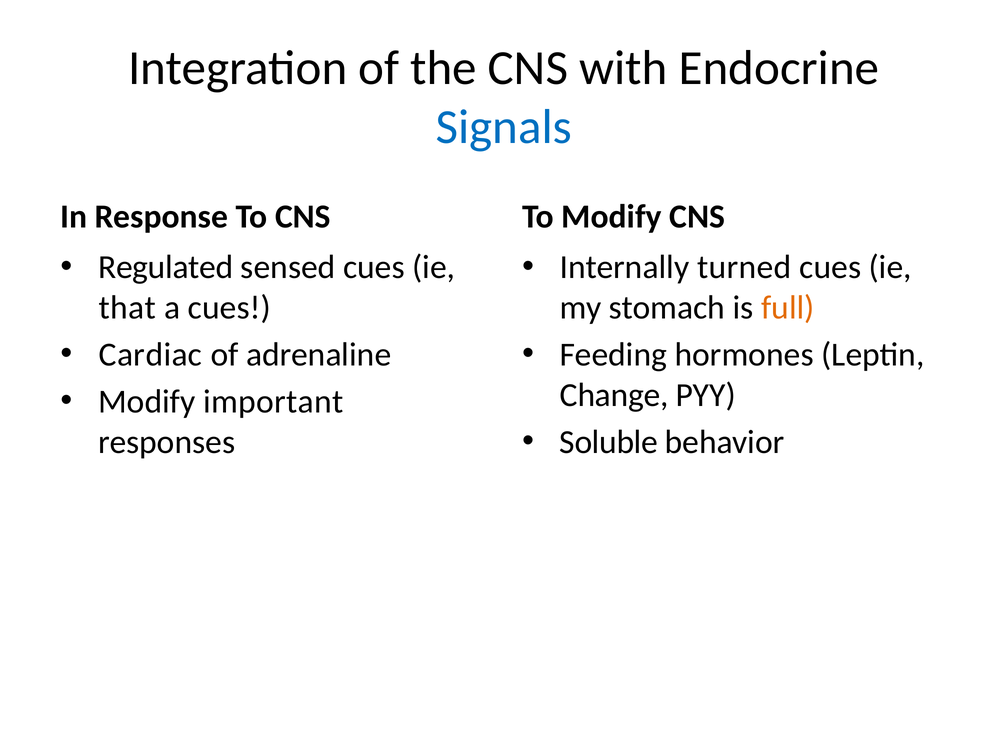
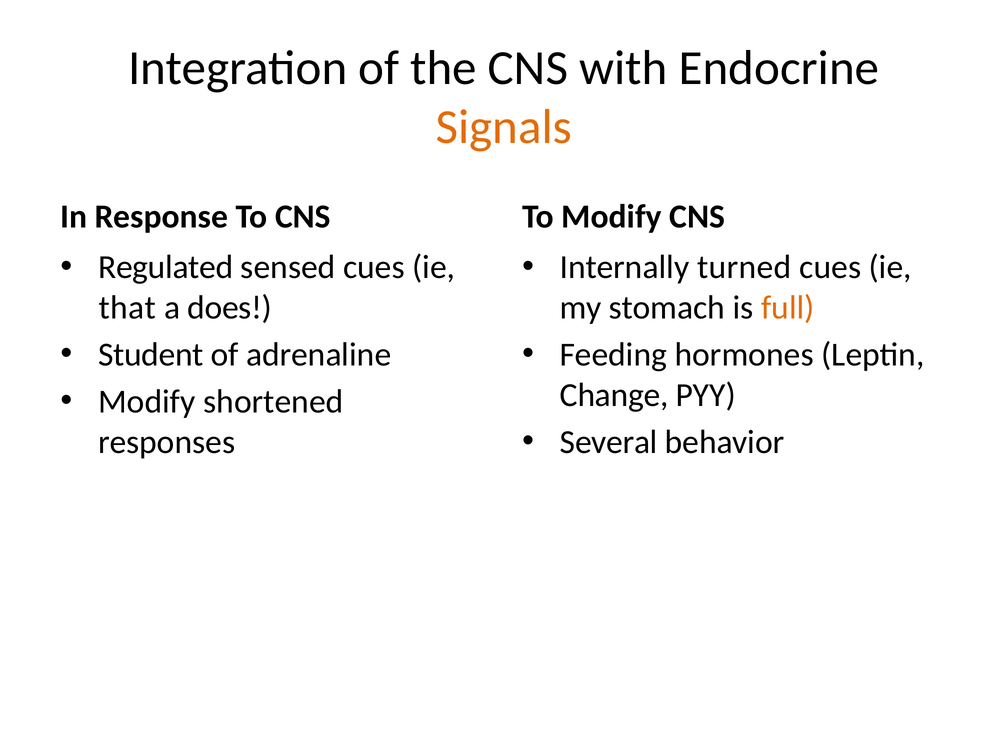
Signals colour: blue -> orange (504, 127)
a cues: cues -> does (230, 308)
Cardiac: Cardiac -> Student (151, 355)
important: important -> shortened (273, 402)
Soluble: Soluble -> Several (609, 442)
